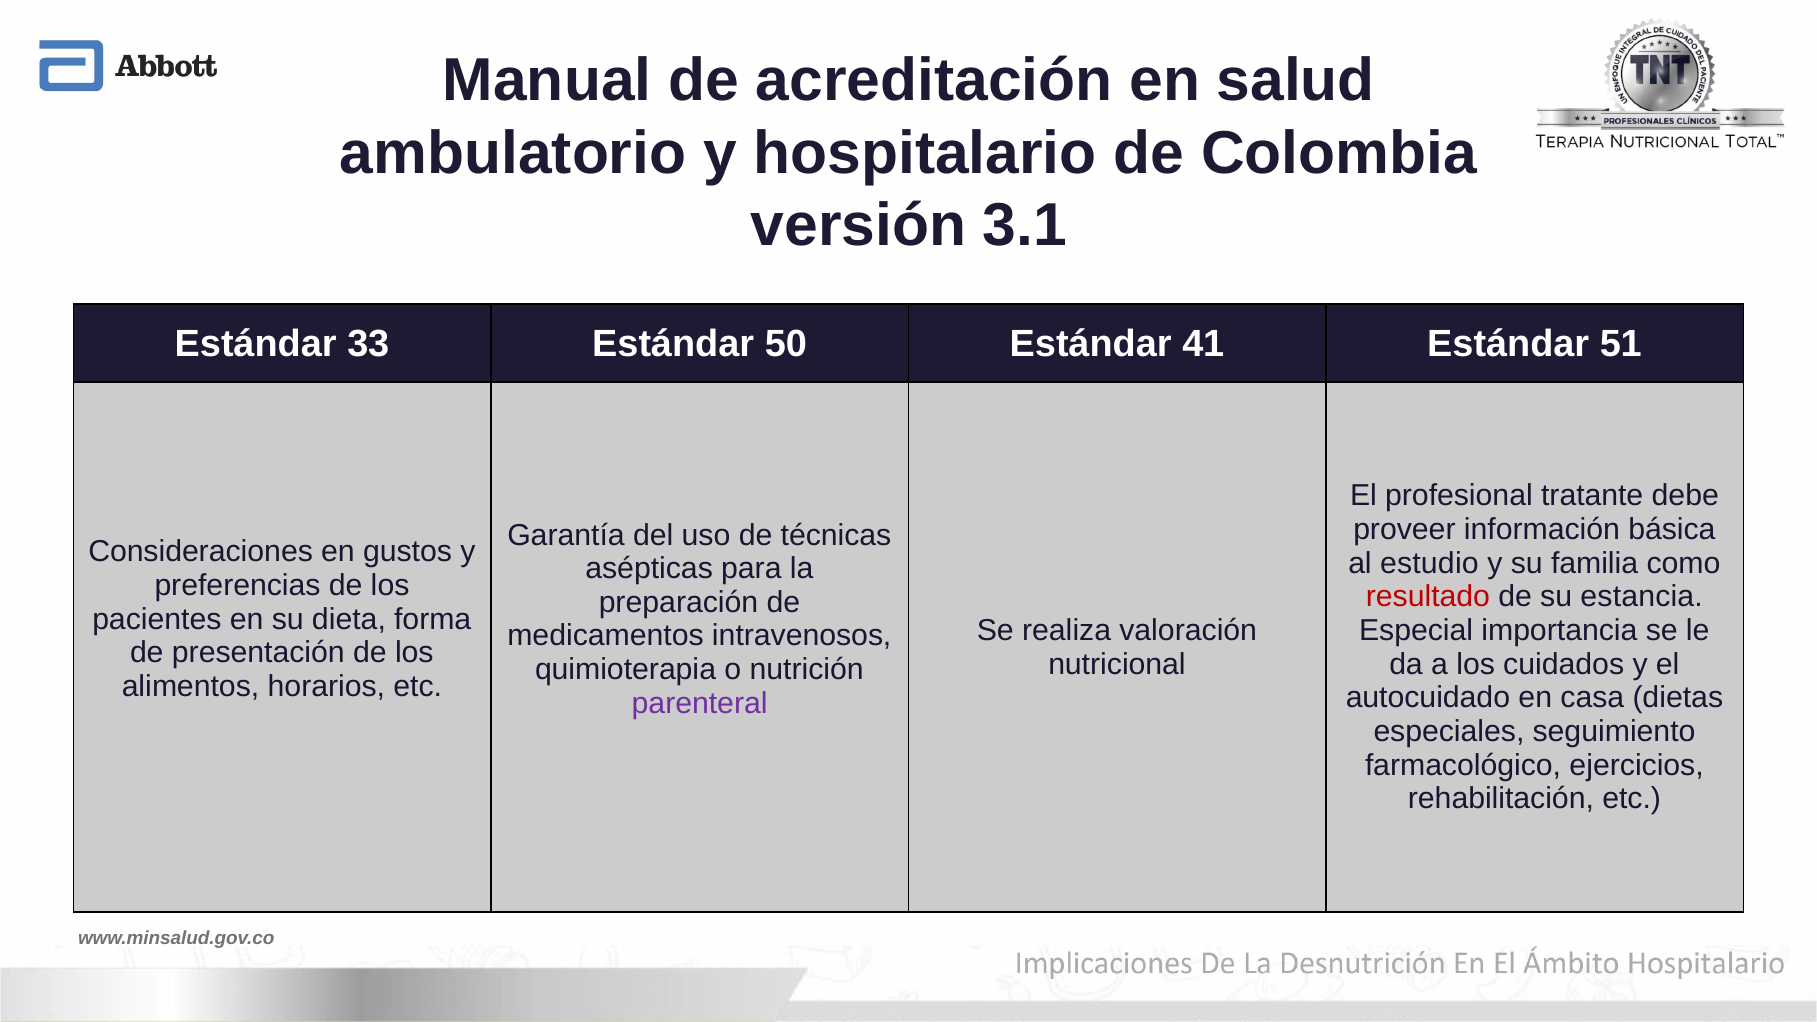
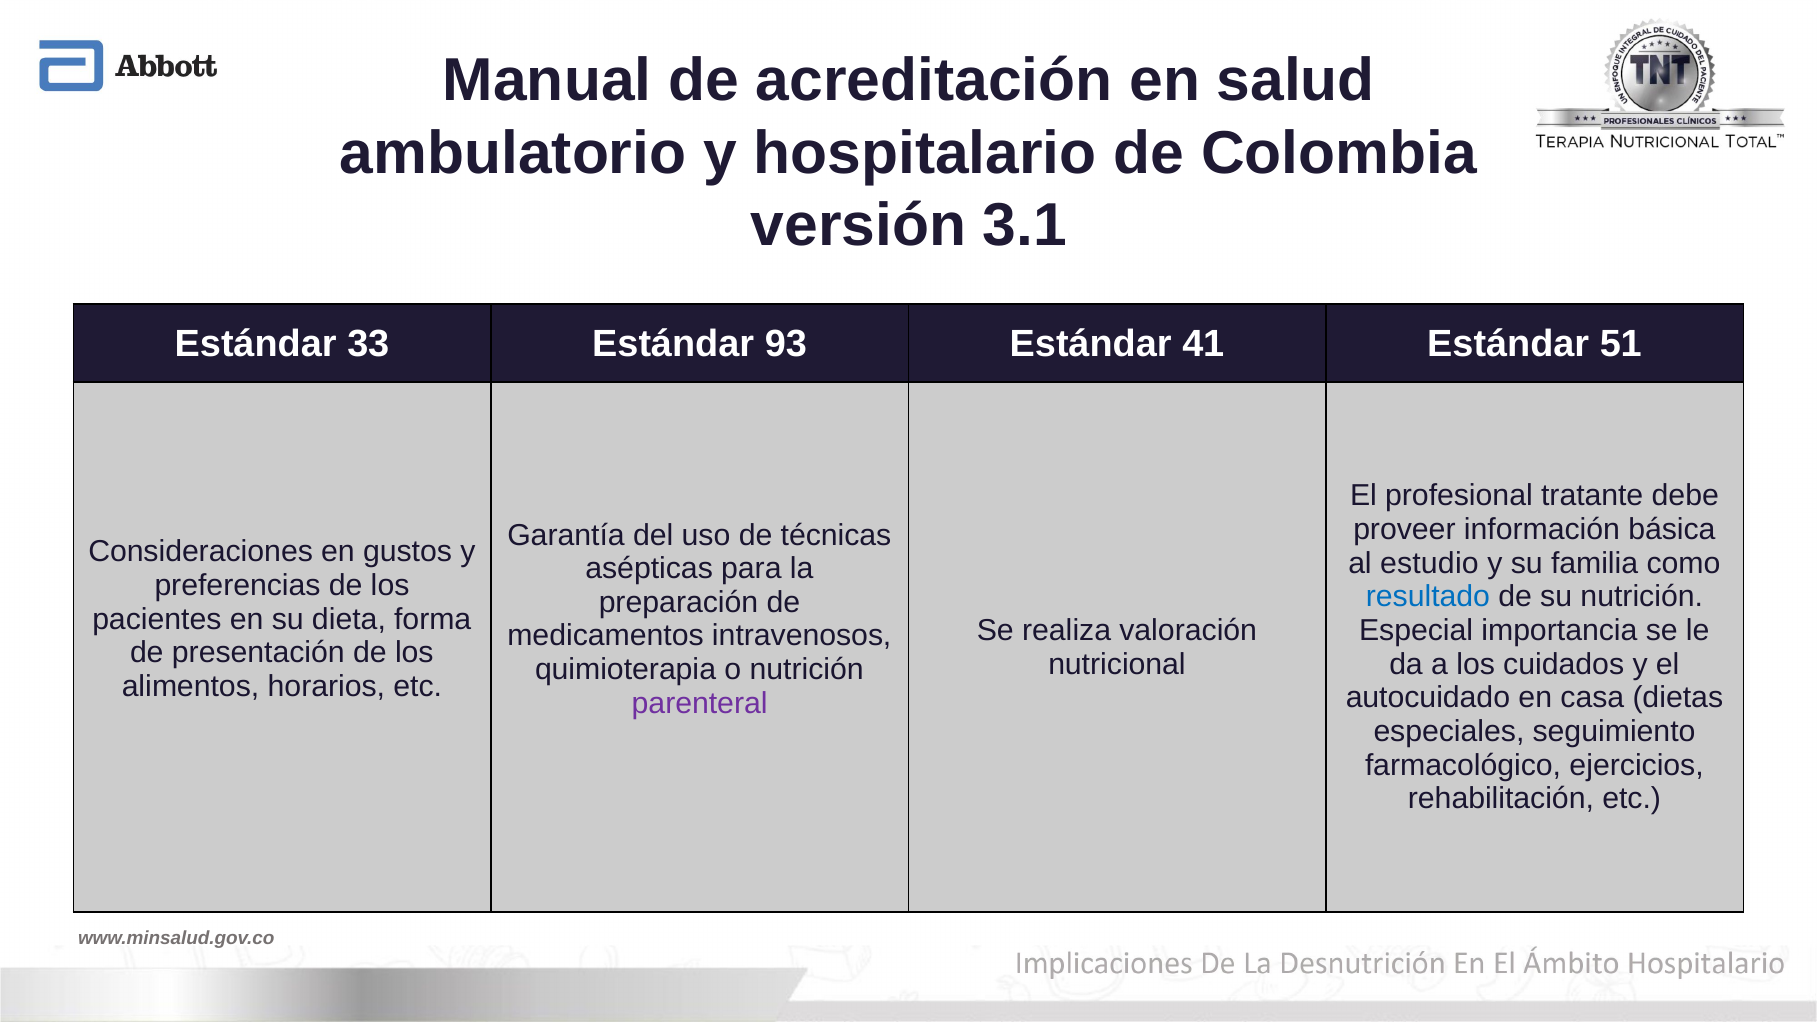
50: 50 -> 93 (786, 344)
resultado colour: red -> blue (1428, 597)
su estancia: estancia -> nutrición (1642, 597)
